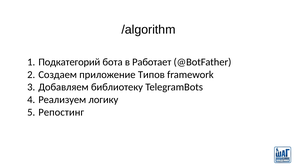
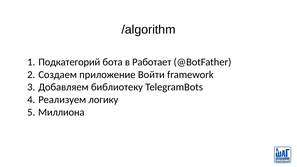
Типов: Типов -> Войти (151, 75)
Репостинг: Репостинг -> Миллиона (61, 112)
